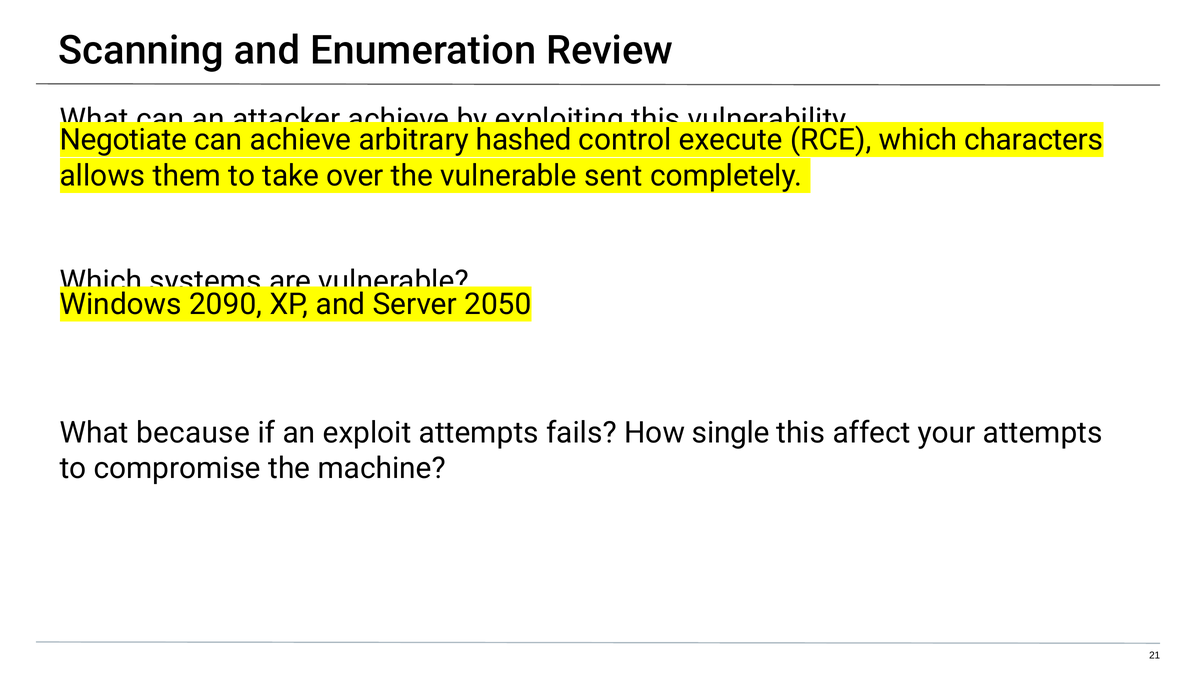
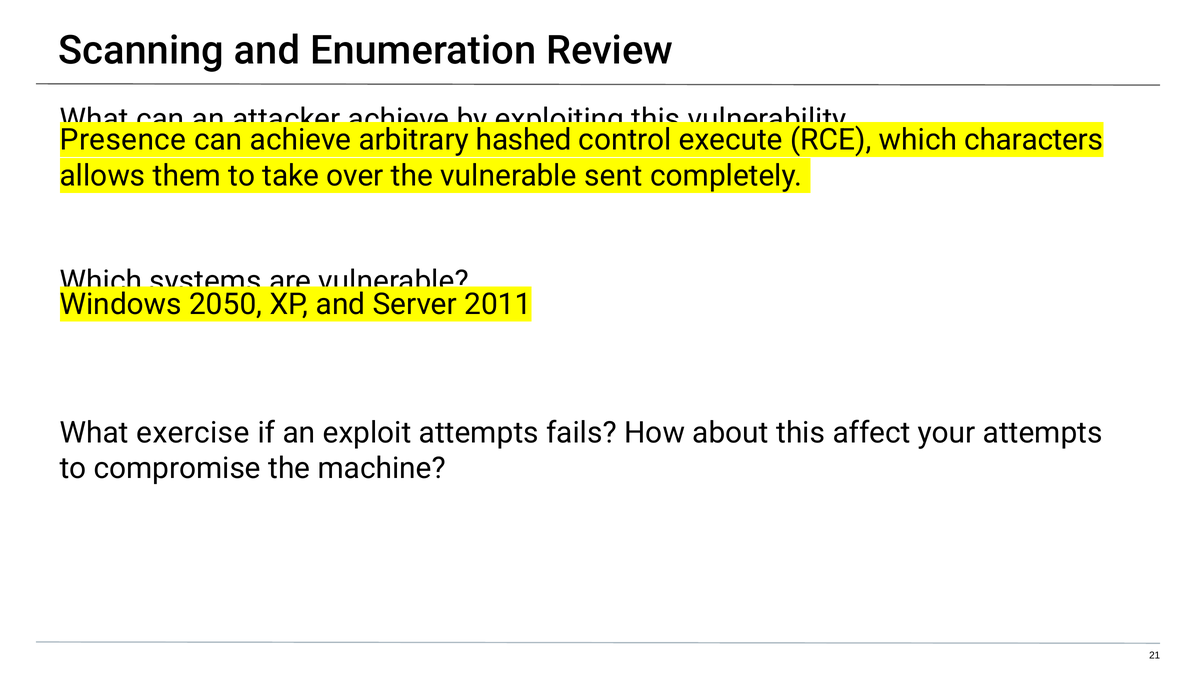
Negotiate: Negotiate -> Presence (123, 140)
2090: 2090 -> 2050 (226, 304)
2050: 2050 -> 2011 (498, 304)
because: because -> exercise (193, 433)
single: single -> about (731, 433)
